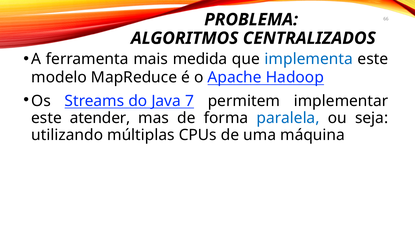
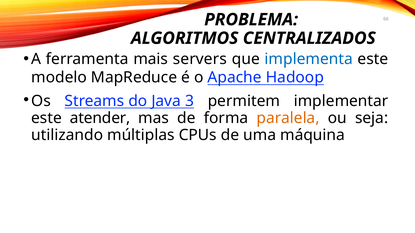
medida: medida -> servers (200, 59)
7: 7 -> 3 (189, 101)
paralela colour: blue -> orange (288, 118)
